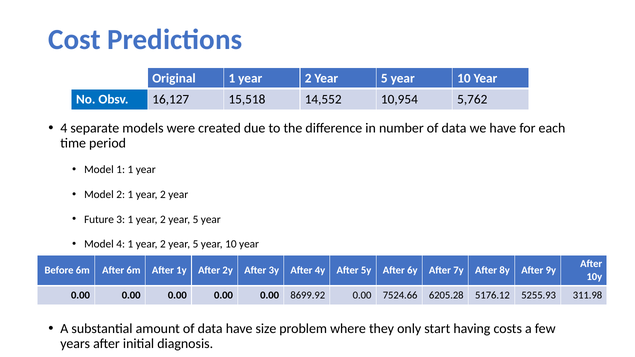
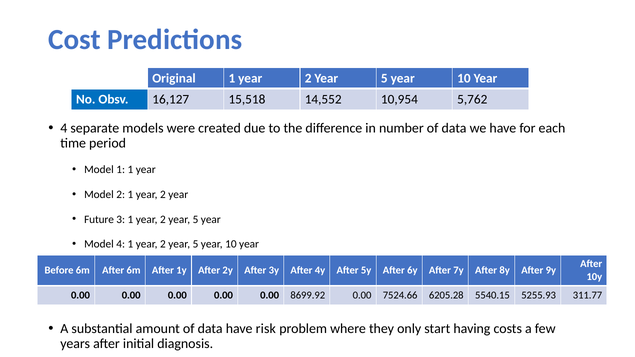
5176.12: 5176.12 -> 5540.15 (492, 296)
311.98: 311.98 -> 311.77 (588, 296)
size: size -> risk (266, 329)
